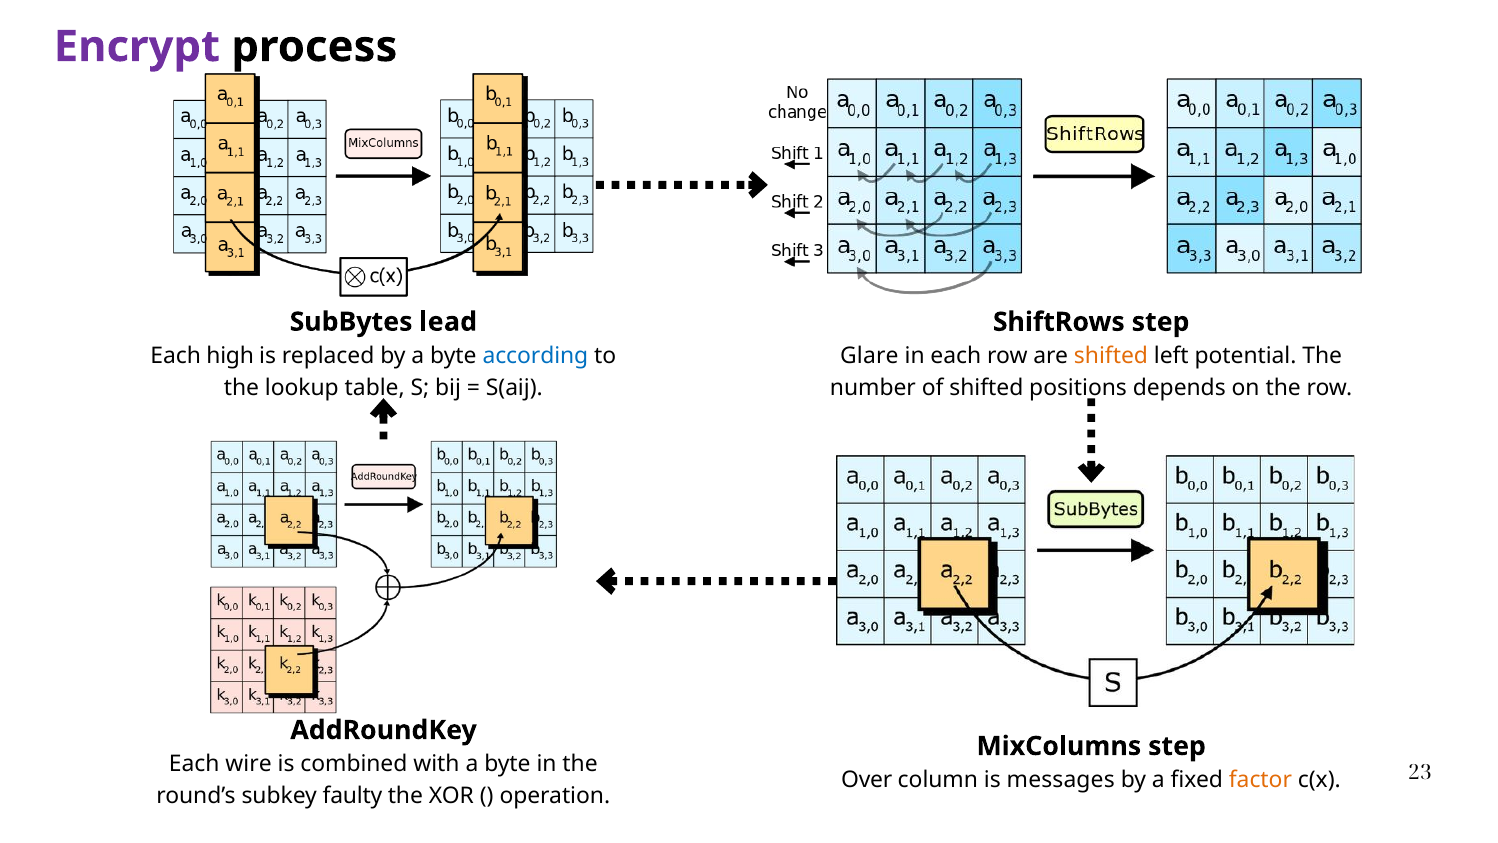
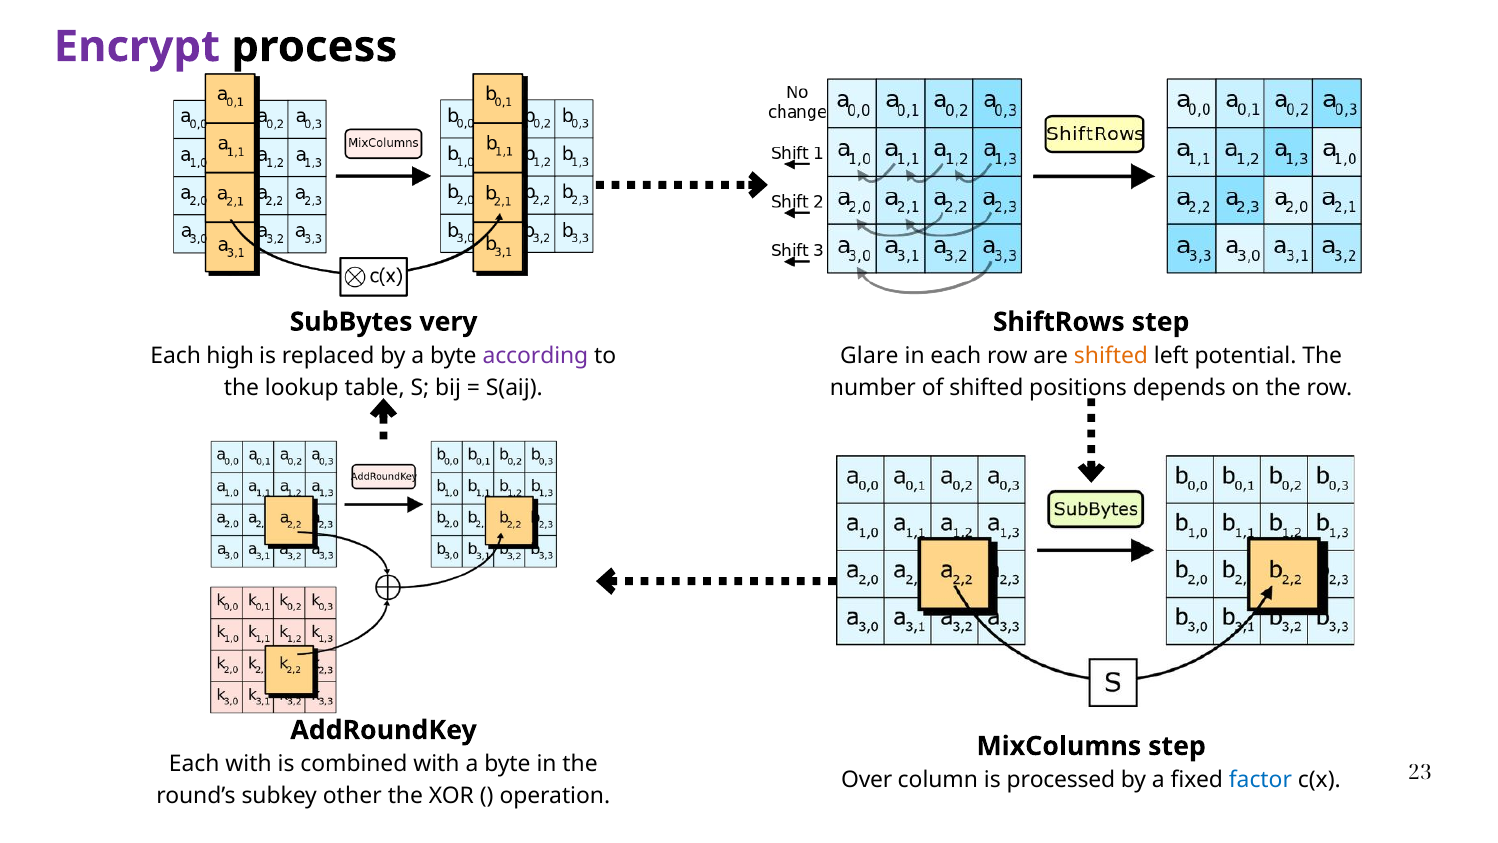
lead: lead -> very (448, 322)
according colour: blue -> purple (535, 356)
Each wire: wire -> with (249, 764)
messages: messages -> processed (1061, 780)
factor colour: orange -> blue (1260, 780)
faulty: faulty -> other (352, 796)
